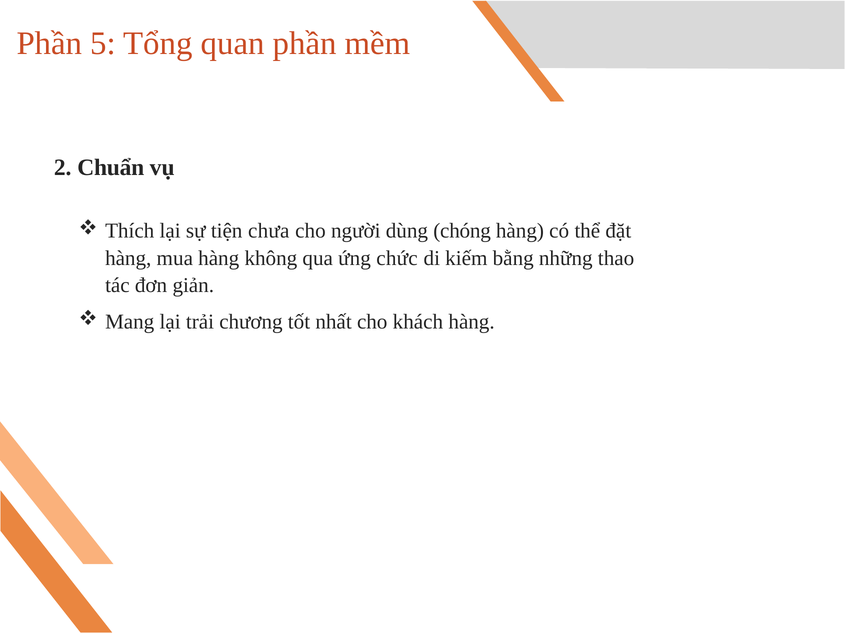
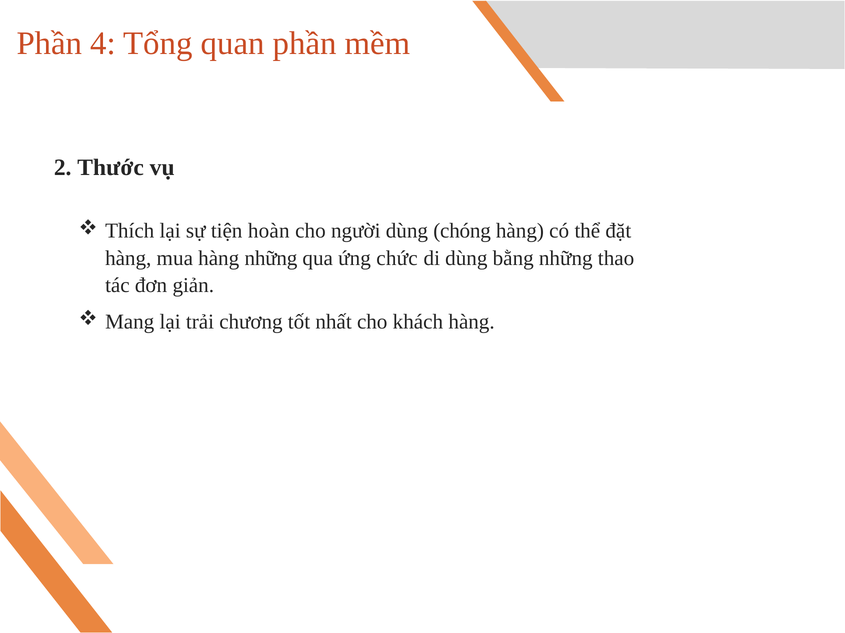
5: 5 -> 4 (103, 43)
Chuẩn: Chuẩn -> Thước (111, 168)
chưa: chưa -> hoàn (269, 231)
hàng không: không -> những (271, 258)
di kiếm: kiếm -> dùng (466, 258)
